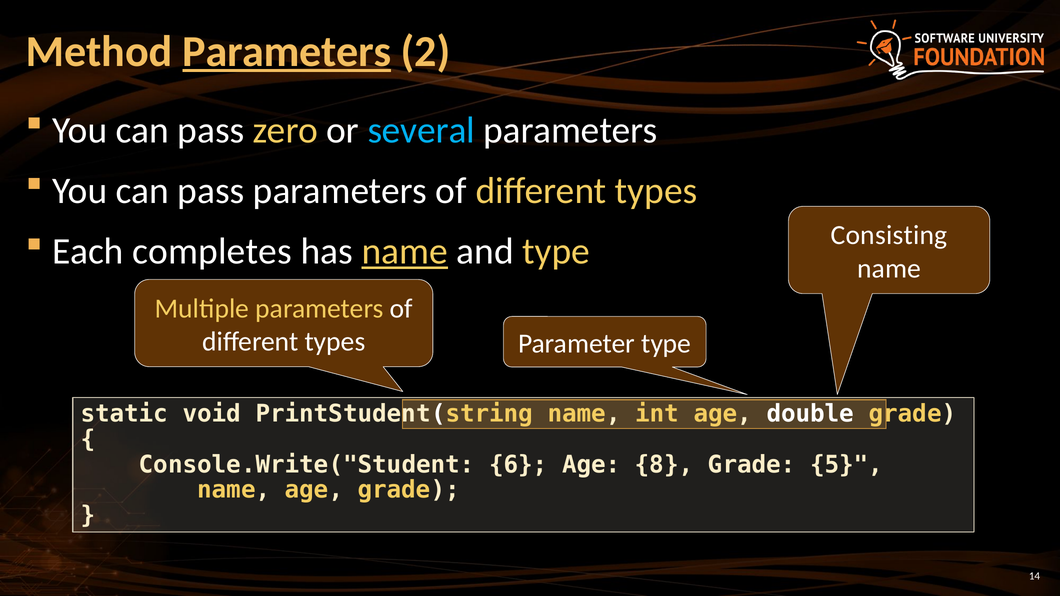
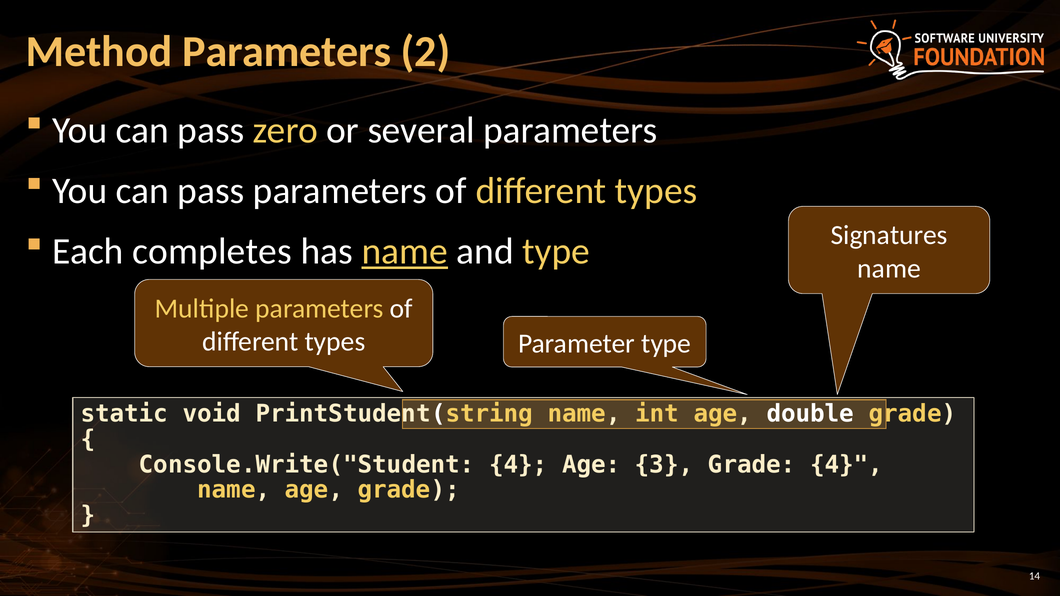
Parameters underline: present -> none (287, 52)
several colour: light blue -> white (421, 131)
Consisting: Consisting -> Signatures (889, 235)
Console.Write("Student 6: 6 -> 4 (518, 465)
8: 8 -> 3 (664, 465)
Grade 5: 5 -> 4 (847, 465)
